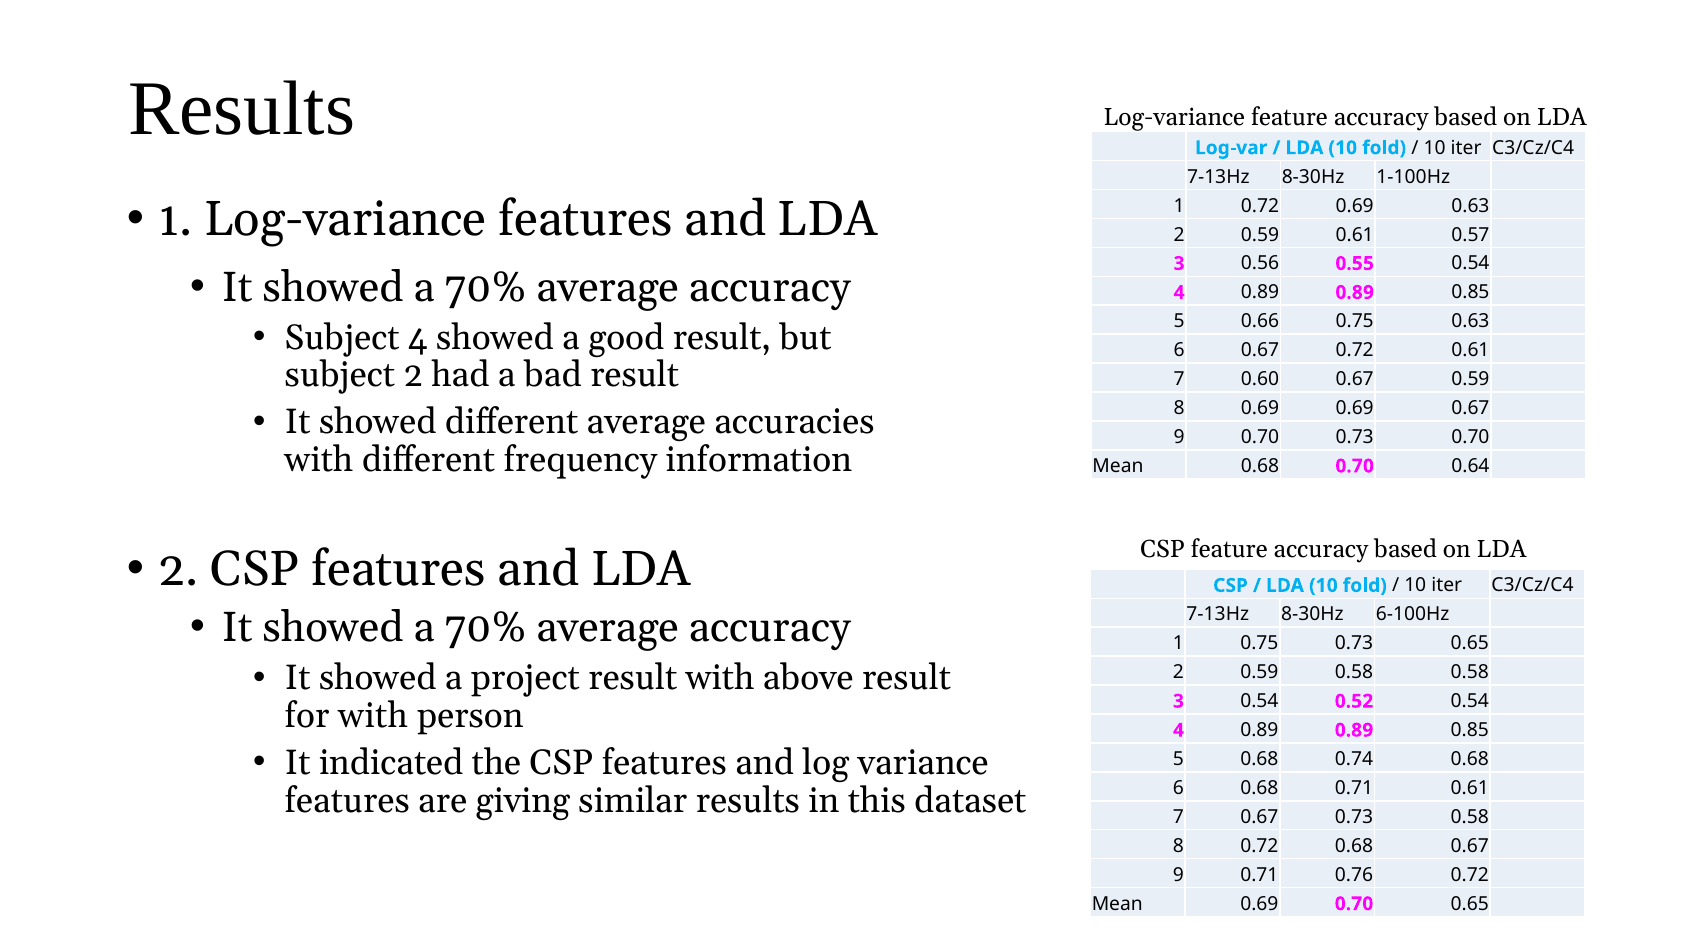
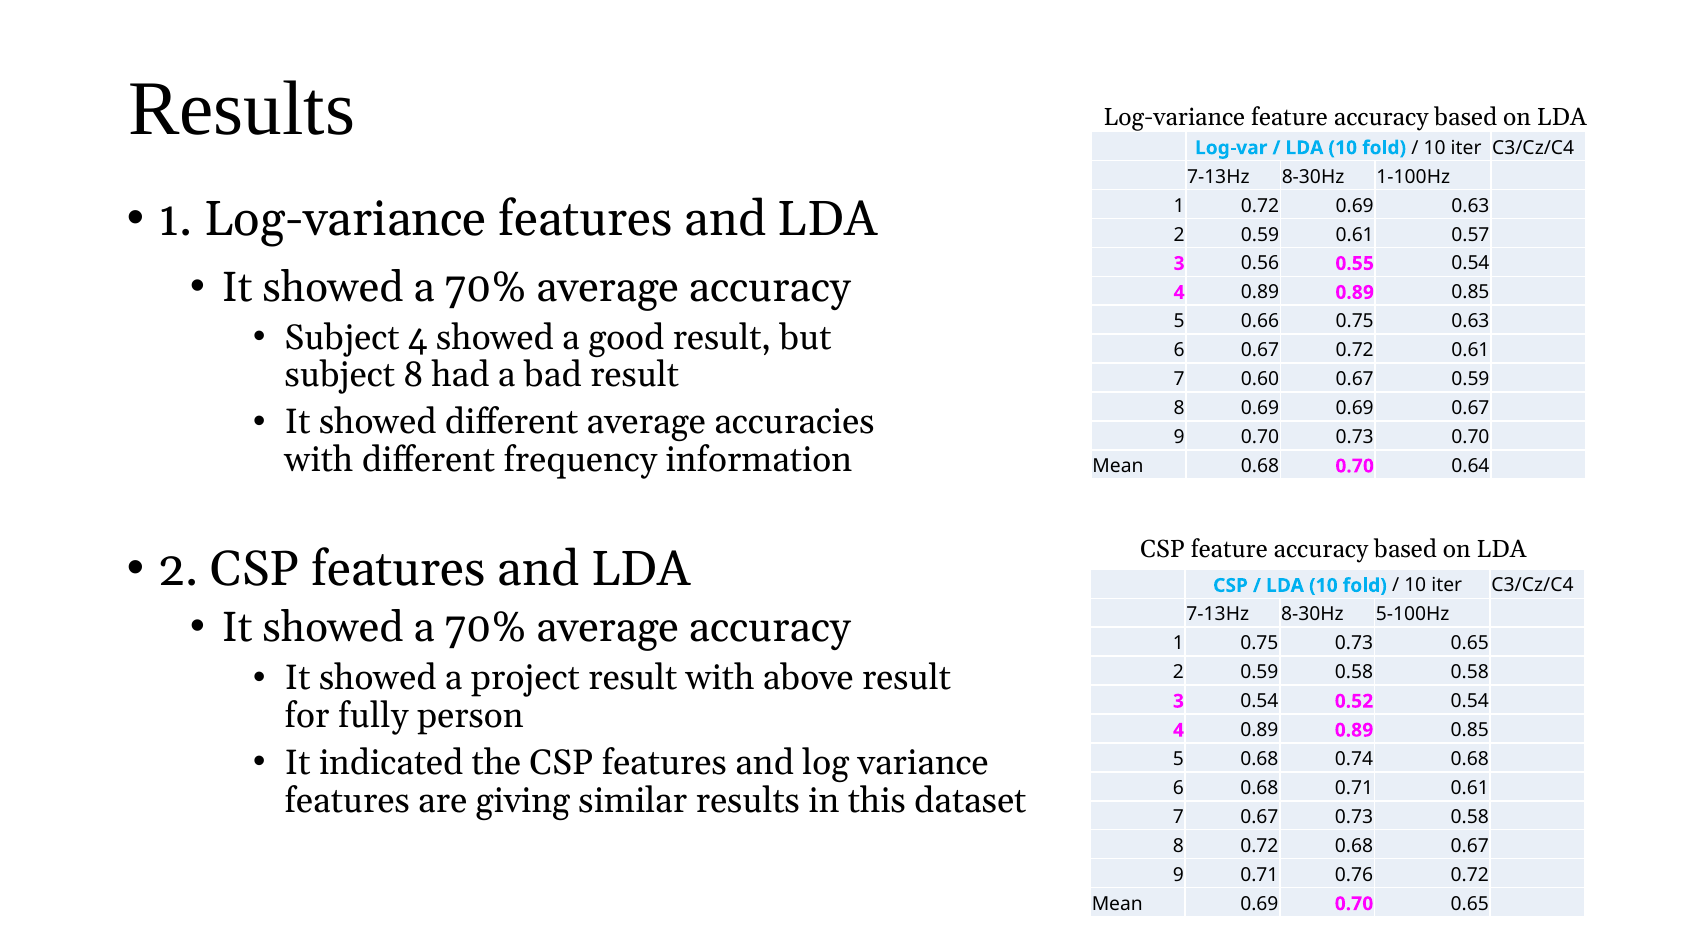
subject 2: 2 -> 8 (413, 375)
6-100Hz: 6-100Hz -> 5-100Hz (1413, 614)
for with: with -> fully (373, 716)
